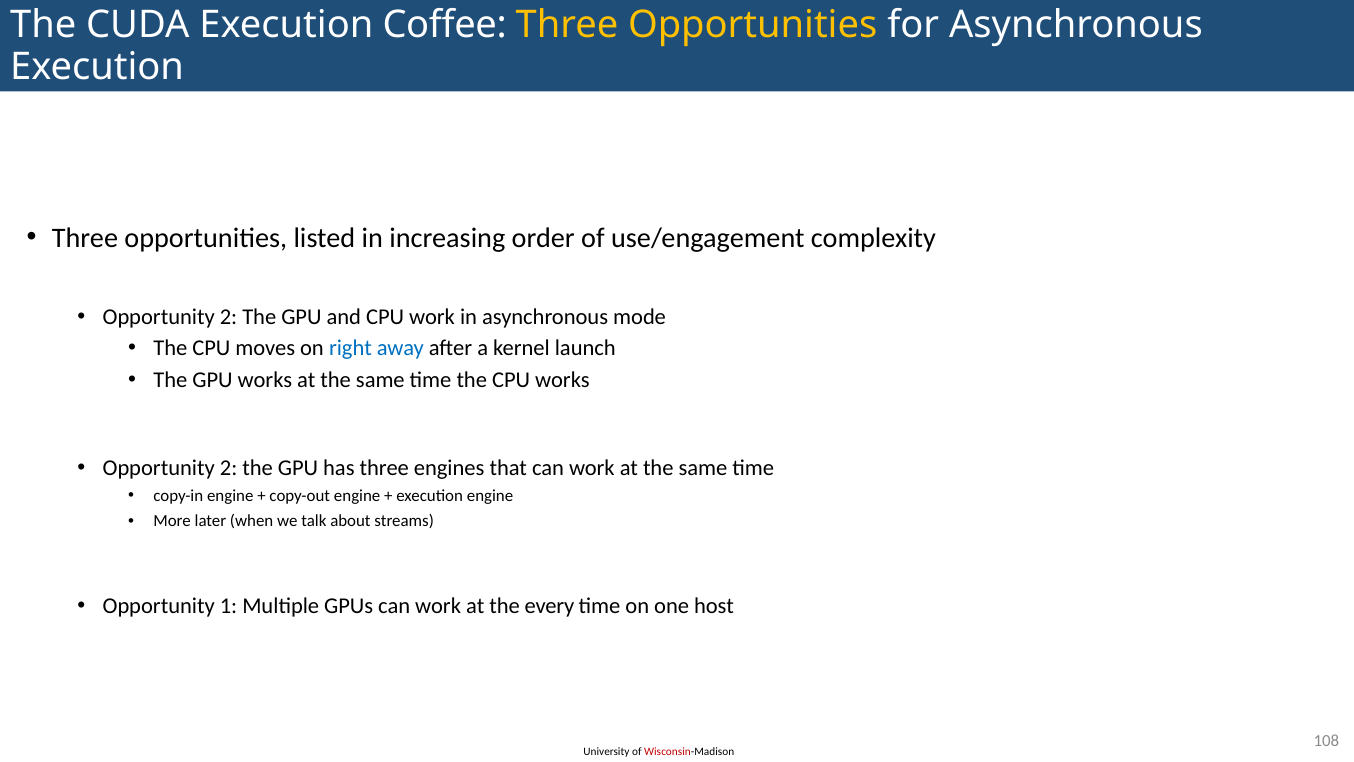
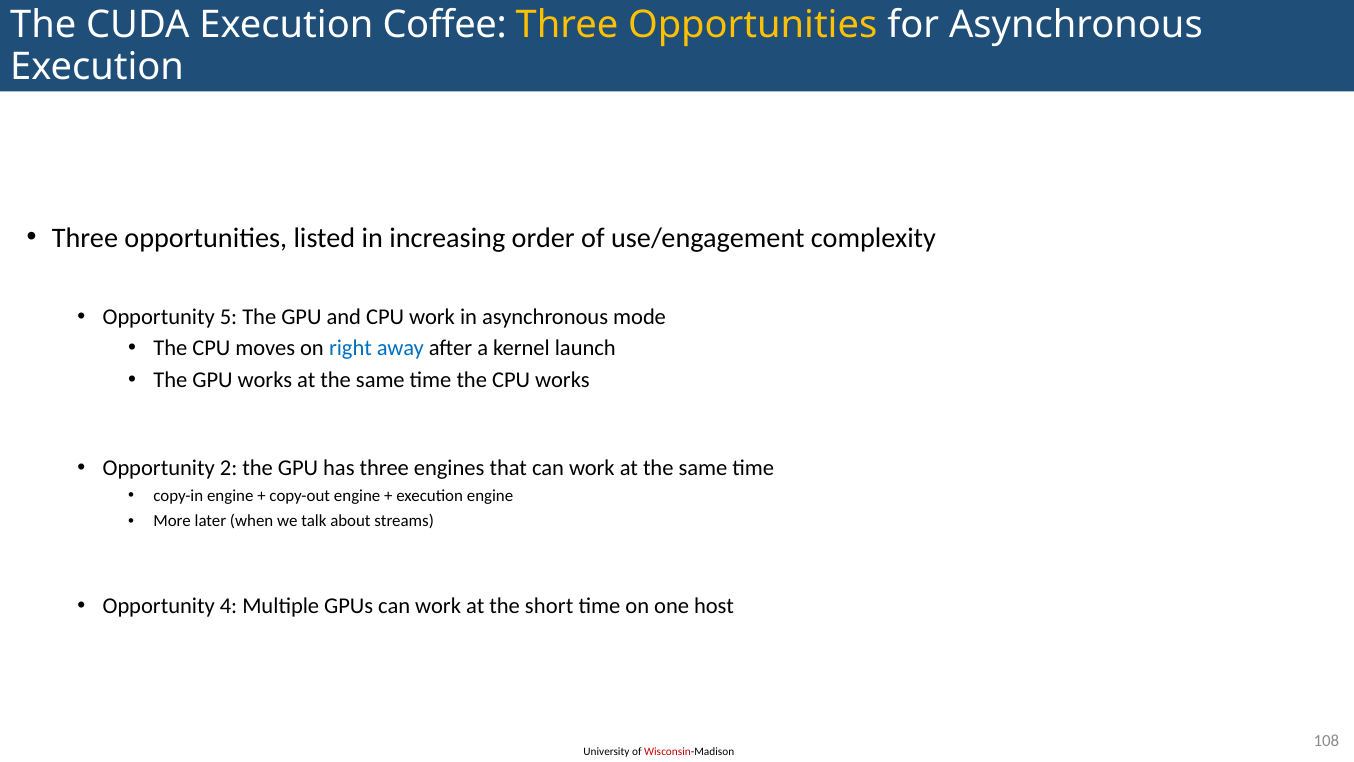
2: 2 -> 5 (229, 317)
1: 1 -> 4 (229, 606)
every: every -> short (549, 606)
